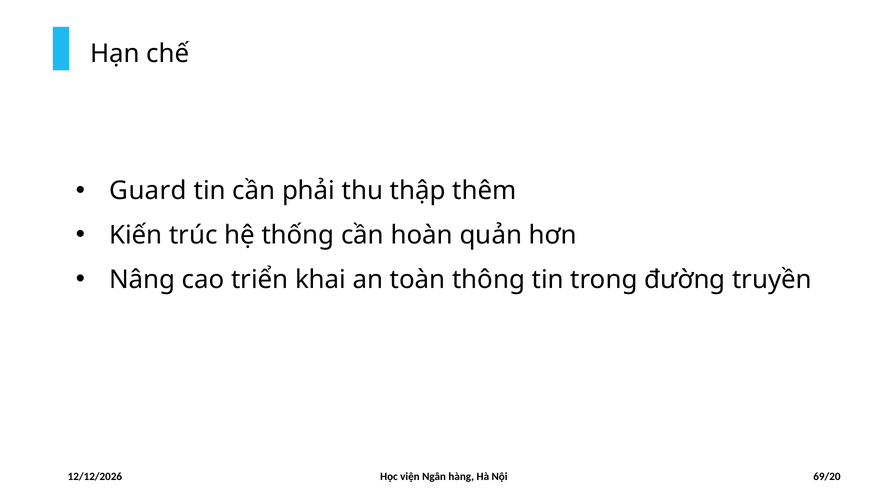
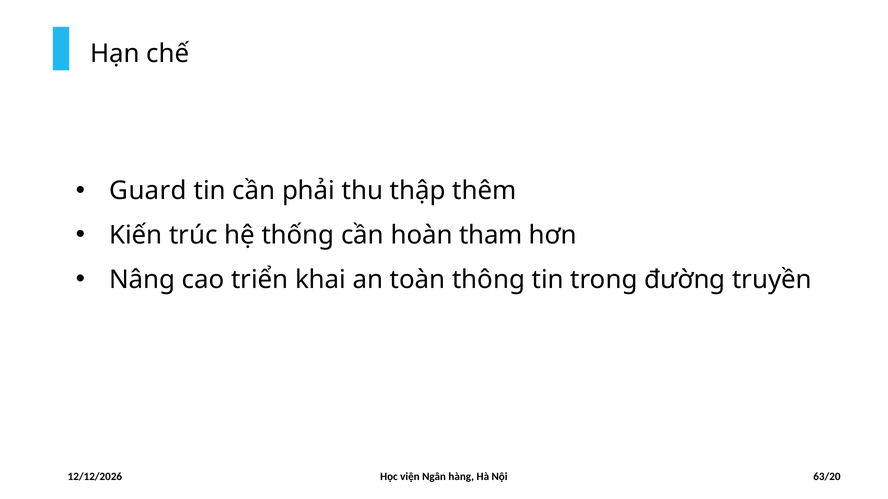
quản: quản -> tham (491, 236)
69/20: 69/20 -> 63/20 (827, 477)
